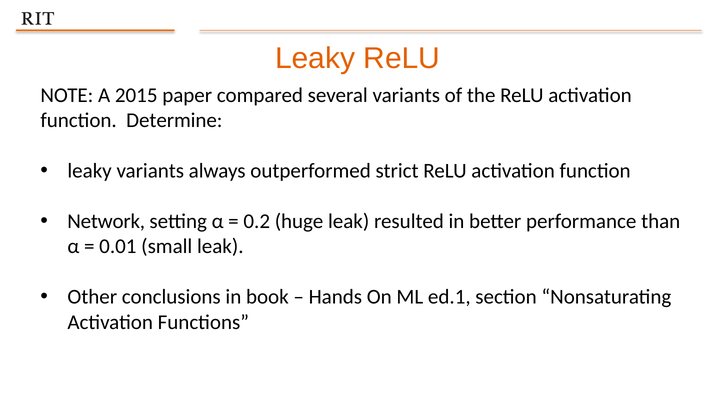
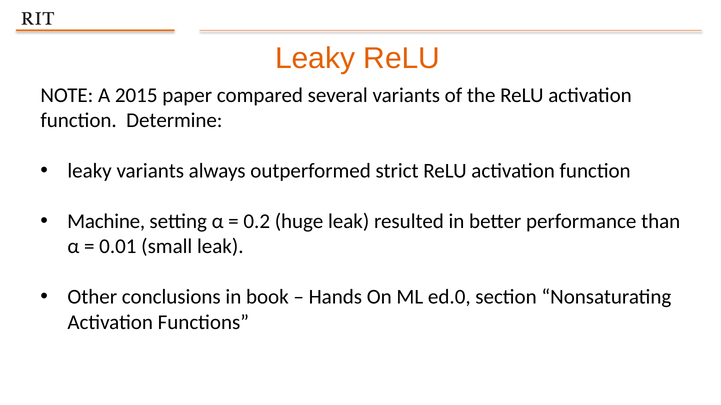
Network: Network -> Machine (106, 222)
ed.1: ed.1 -> ed.0 (449, 297)
